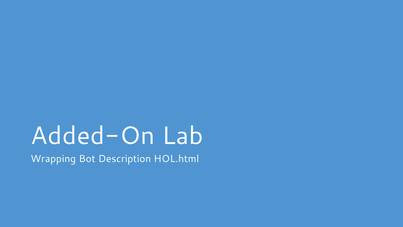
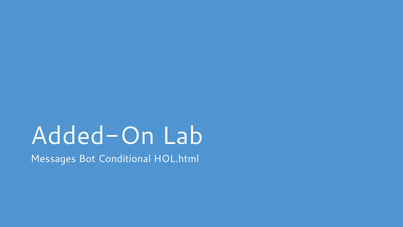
Wrapping: Wrapping -> Messages (53, 159)
Description: Description -> Conditional (125, 159)
